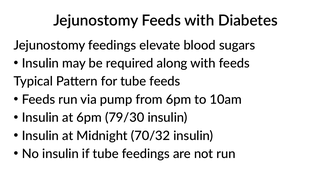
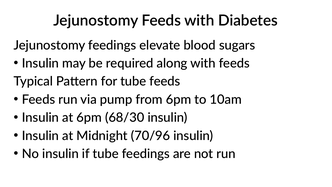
79/30: 79/30 -> 68/30 (125, 118)
70/32: 70/32 -> 70/96 (150, 136)
